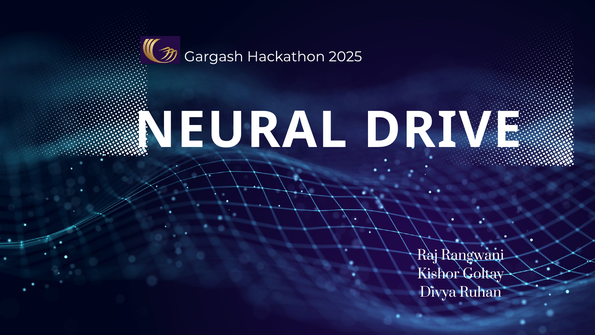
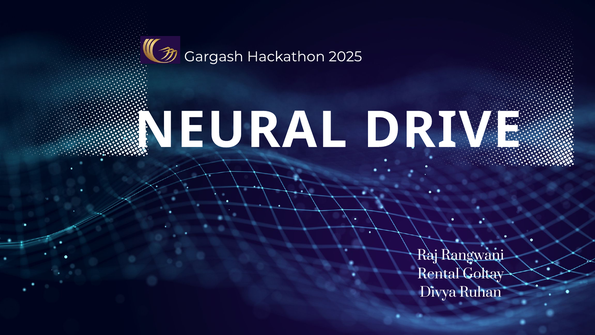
Kishor: Kishor -> Rental (438, 274)
